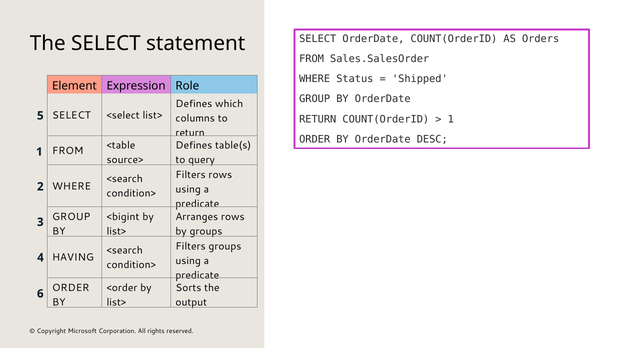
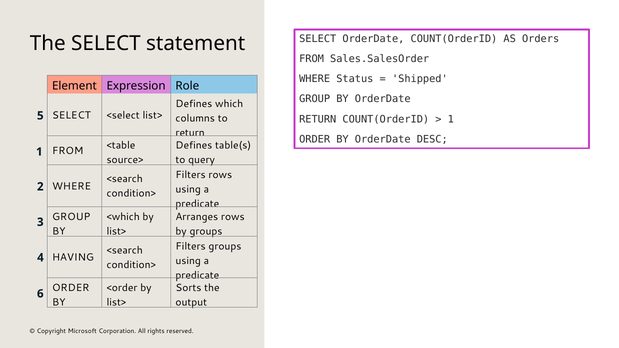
<bigint: <bigint -> <which (123, 217)
